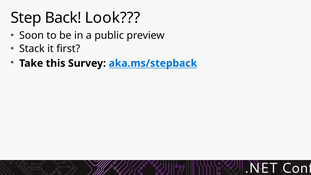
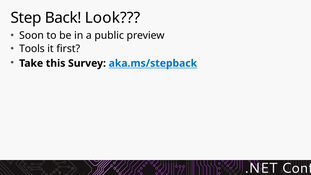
Stack: Stack -> Tools (32, 49)
